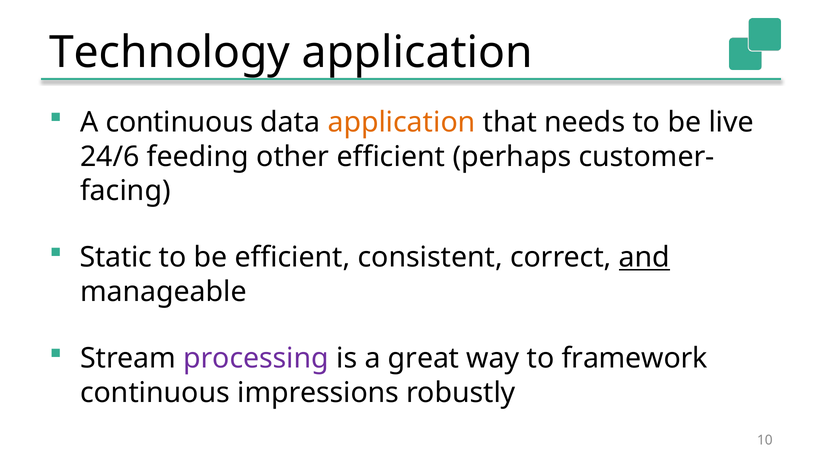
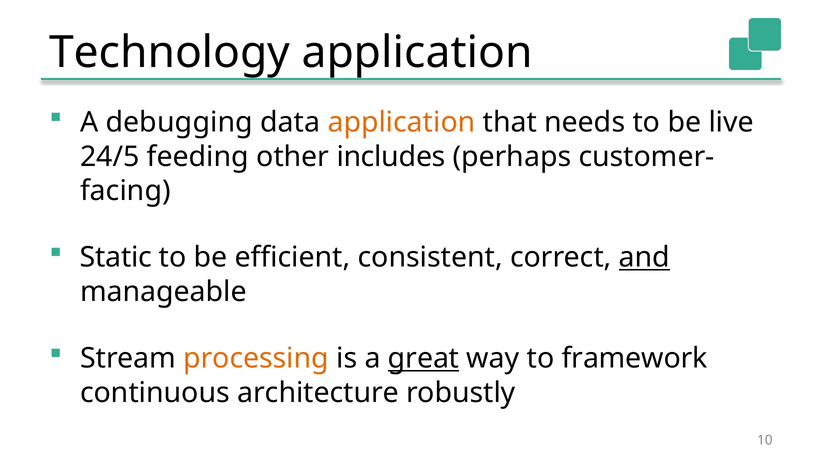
A continuous: continuous -> debugging (179, 123)
24/6: 24/6 -> 24/5 (110, 157)
other efficient: efficient -> includes (391, 157)
processing colour: purple -> orange (256, 359)
great underline: none -> present (424, 359)
impressions: impressions -> architecture (318, 393)
